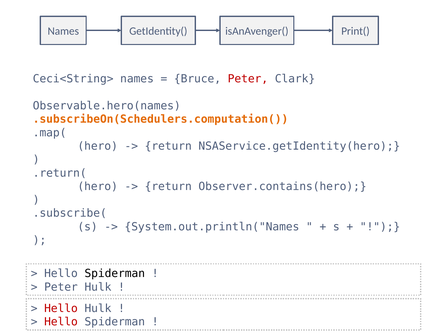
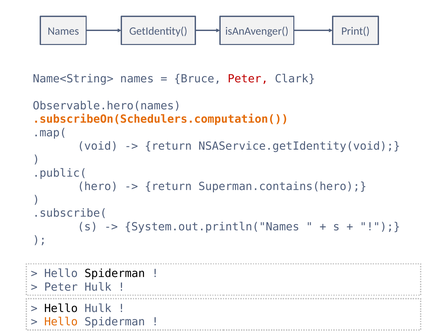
Ceci<String>: Ceci<String> -> Name<String> (73, 79)
hero: hero -> void (98, 146)
NSAService.getIdentity(hero: NSAService.getIdentity(hero -> NSAService.getIdentity(void (299, 146)
.return(: .return( -> .public( (60, 173)
Observer.contains(hero: Observer.contains(hero -> Superman.contains(hero (283, 186)
Hello colour: red -> black (61, 308)
Hello colour: red -> orange (61, 321)
